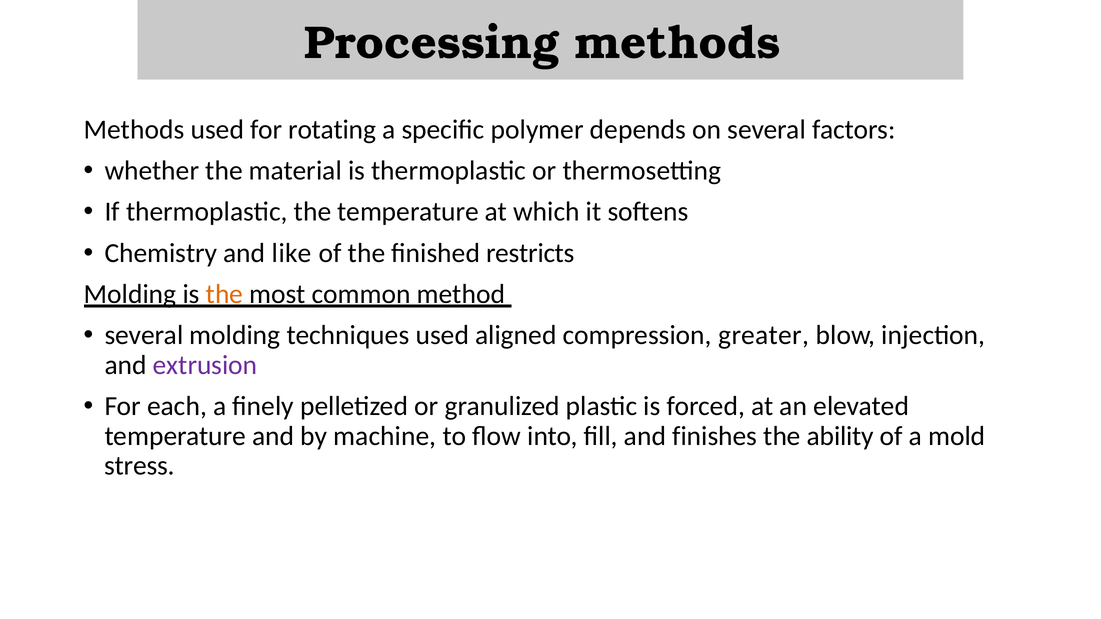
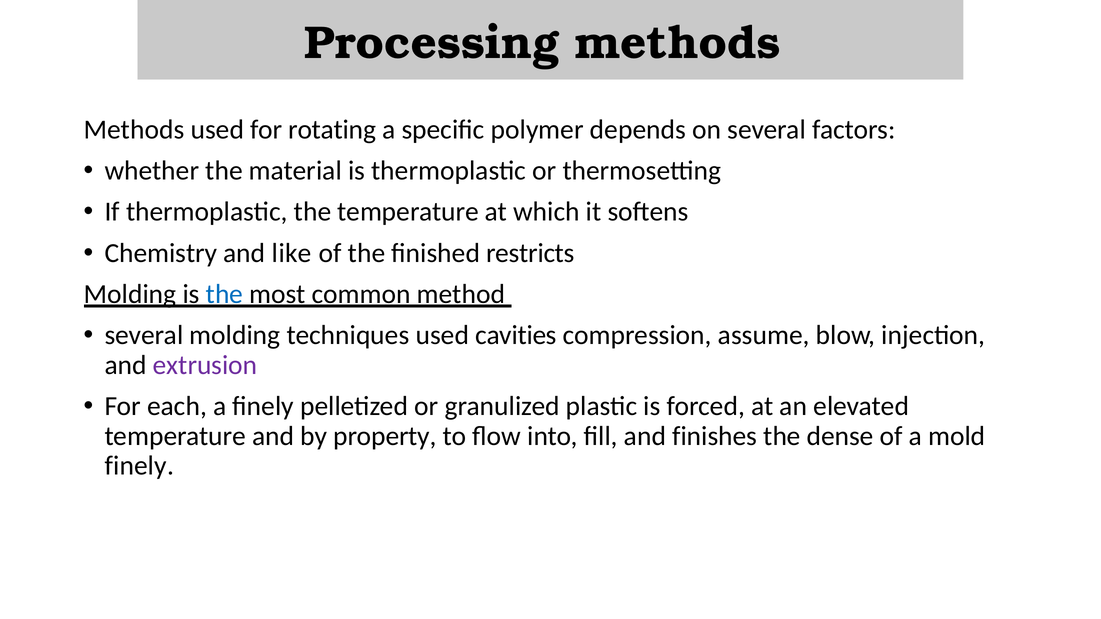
the colour: orange -> blue (225, 294)
aligned: aligned -> cavities (516, 336)
greater: greater -> assume (764, 336)
machine: machine -> property (385, 436)
ability: ability -> dense (840, 436)
stress: stress -> finely (139, 466)
